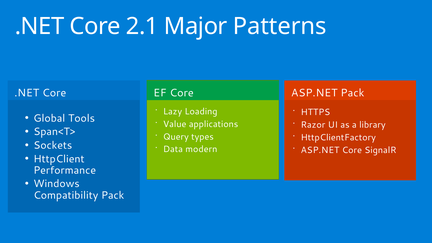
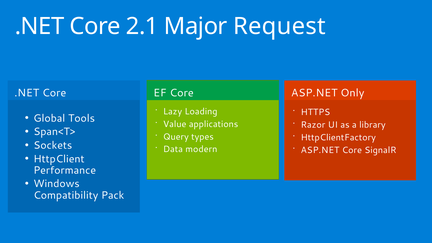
Patterns: Patterns -> Request (279, 26)
ASP.NET Pack: Pack -> Only (352, 93)
